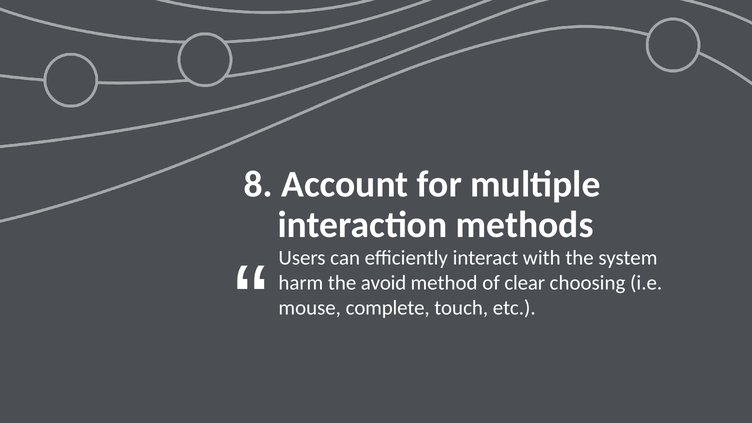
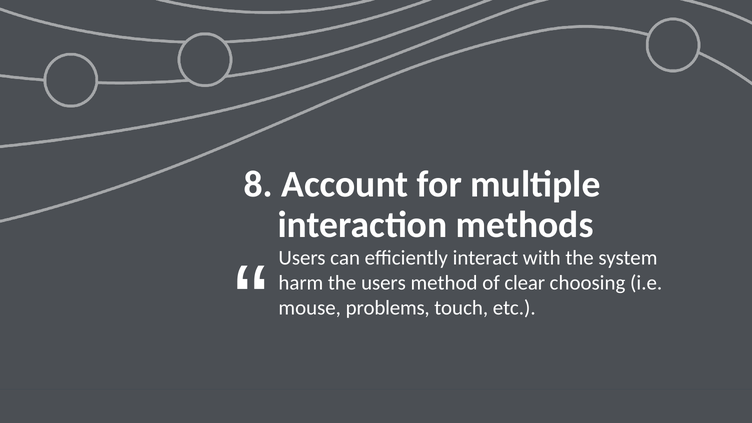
the avoid: avoid -> users (383, 283)
complete: complete -> problems (388, 308)
